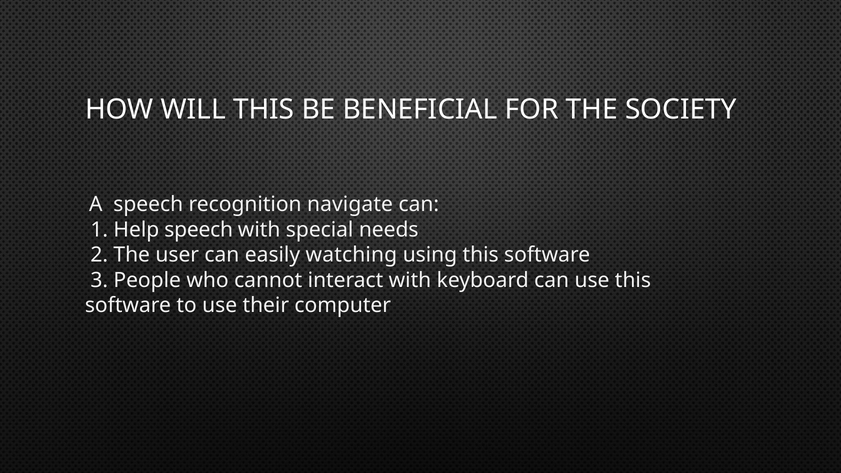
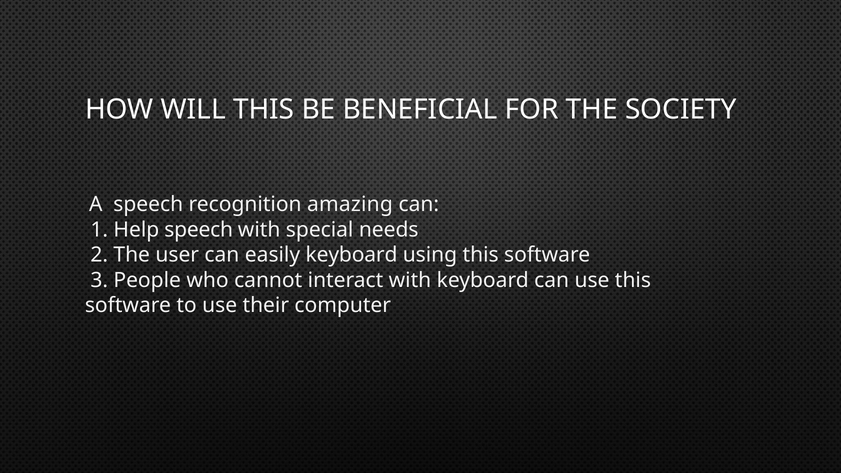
navigate: navigate -> amazing (350, 204)
easily watching: watching -> keyboard (352, 255)
